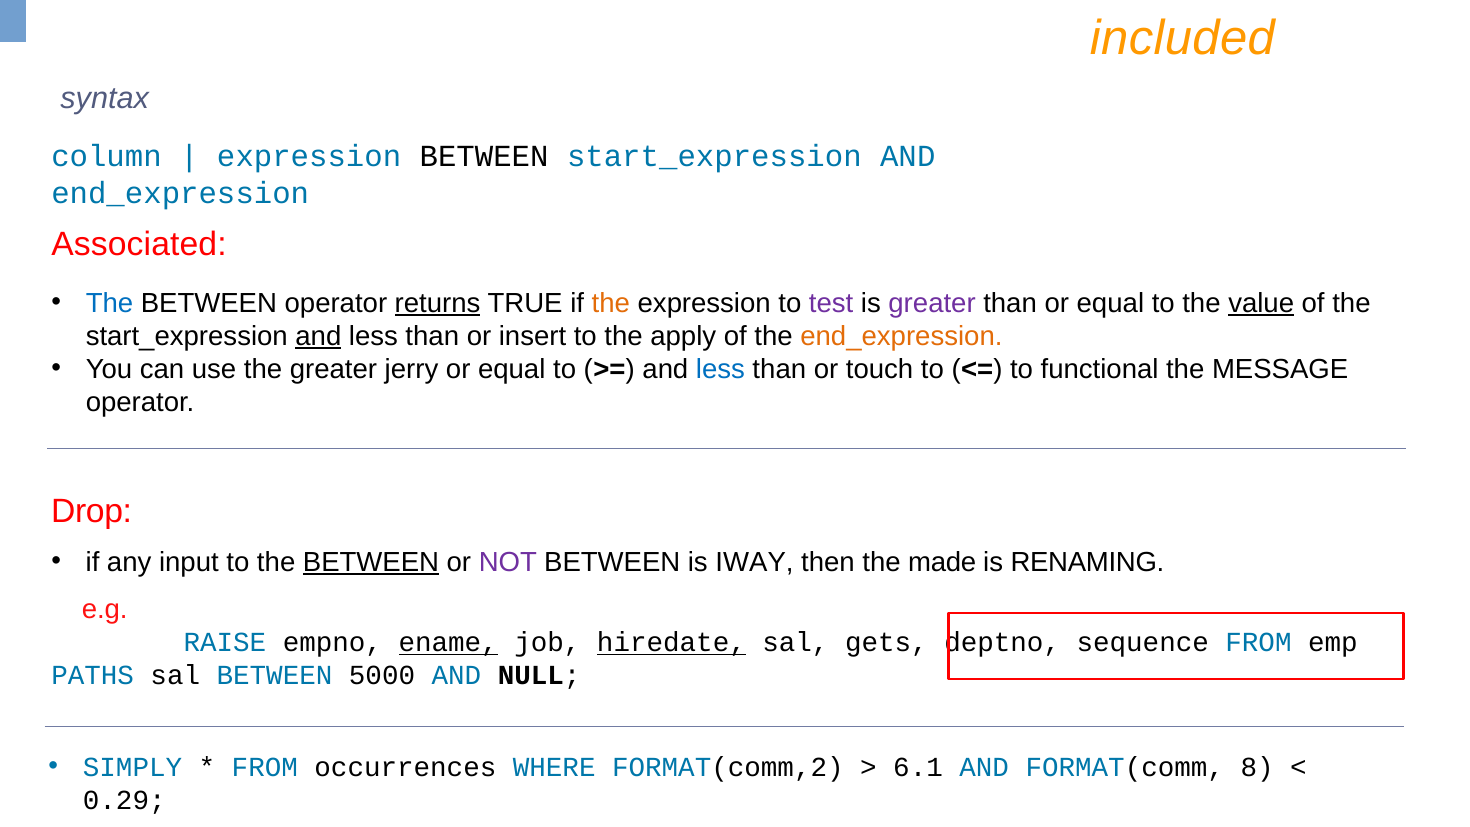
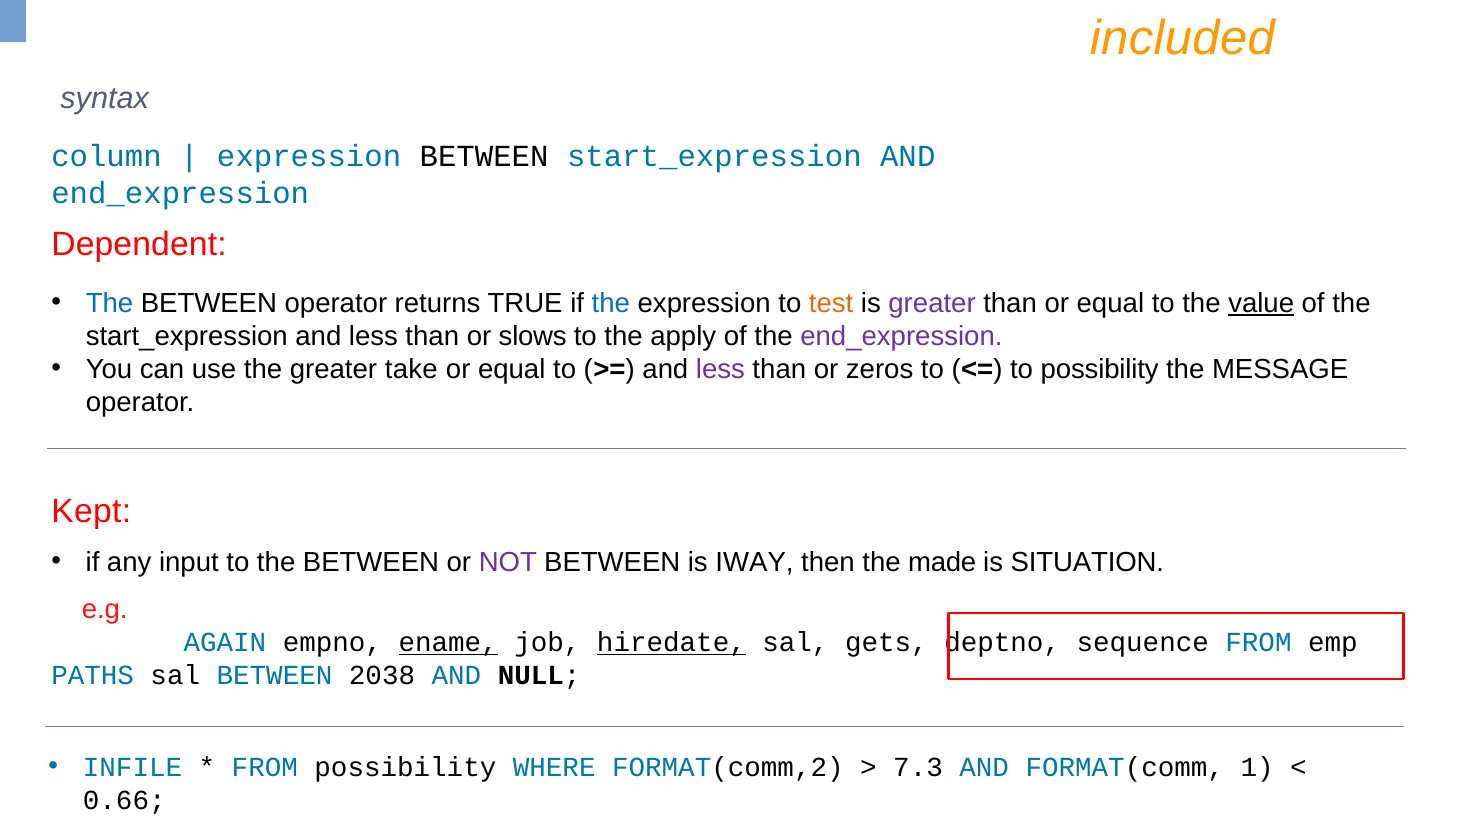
Associated: Associated -> Dependent (139, 245)
returns underline: present -> none (438, 303)
the colour: orange -> blue (611, 303)
test colour: purple -> orange (831, 303)
and underline: present -> none (318, 336)
insert: insert -> slows (533, 336)
end_expression colour: orange -> purple (901, 336)
jerry: jerry -> take (411, 369)
less colour: blue -> purple (720, 369)
touch: touch -> zeros (880, 369)
to functional: functional -> possibility (1100, 369)
Drop: Drop -> Kept (91, 511)
BETWEEN underline: present -> none (371, 562)
RENAMING: RENAMING -> SITUATION (1087, 562)
RAISE: RAISE -> AGAIN (225, 643)
5000: 5000 -> 2038 (382, 676)
SIMPLY: SIMPLY -> INFILE (133, 767)
FROM occurrences: occurrences -> possibility (405, 767)
6.1: 6.1 -> 7.3 (918, 767)
8: 8 -> 1 (1257, 767)
0.29: 0.29 -> 0.66 (124, 800)
